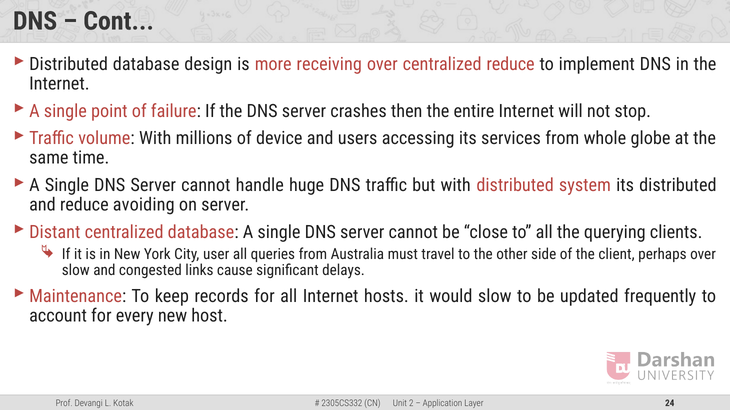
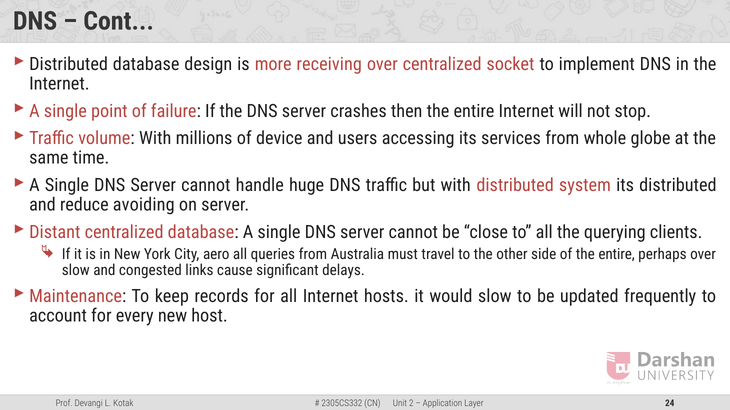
centralized reduce: reduce -> socket (510, 64)
user: user -> aero (216, 254)
of the client: client -> entire (617, 254)
